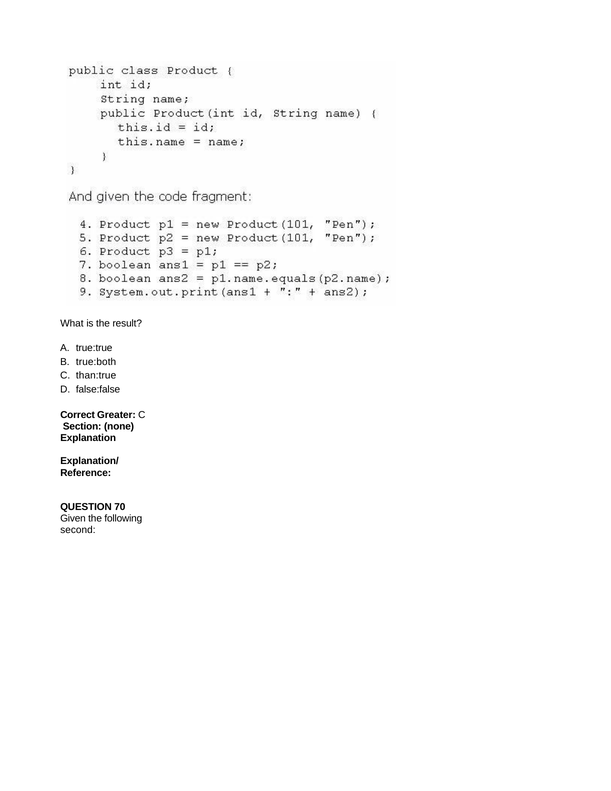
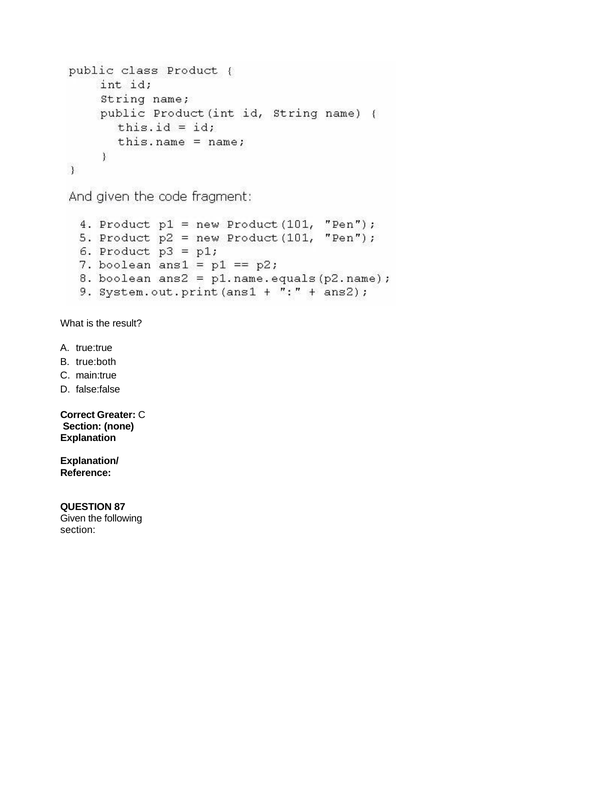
than:true: than:true -> main:true (96, 376)
70: 70 -> 87 (120, 507)
second: second -> section (78, 530)
